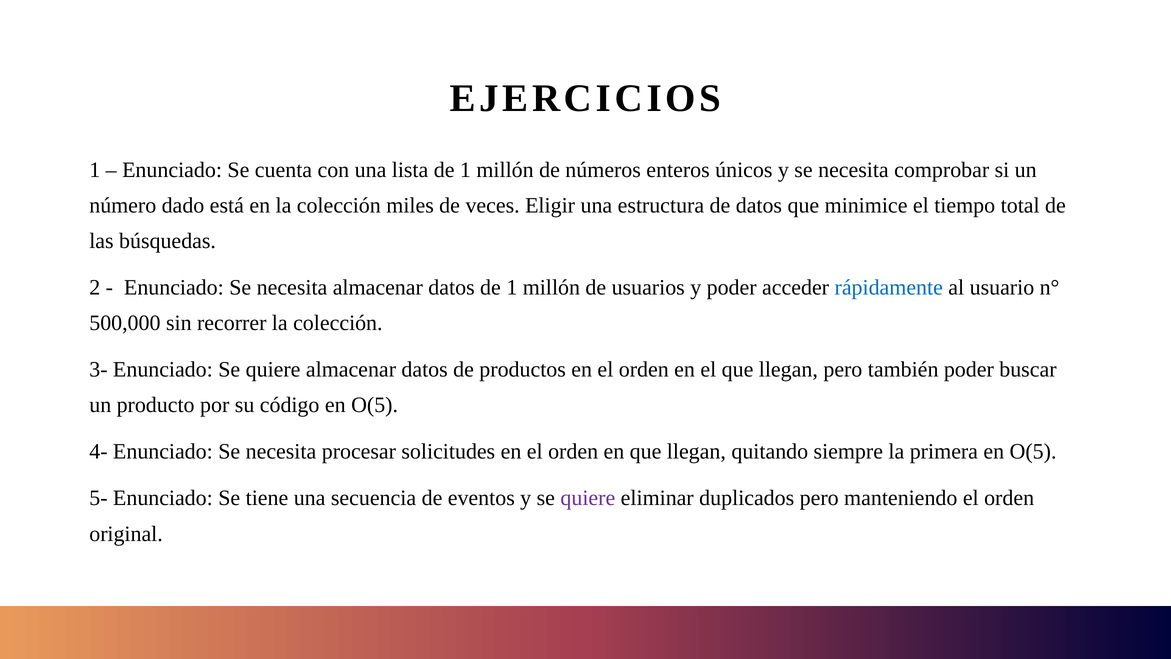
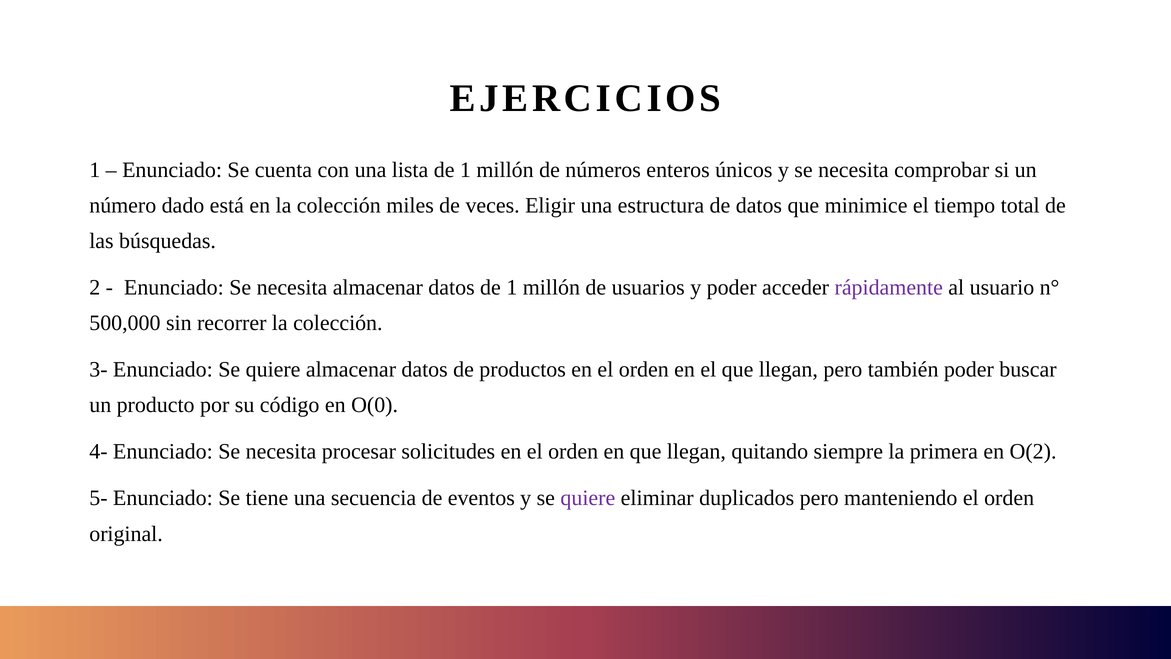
rápidamente colour: blue -> purple (889, 287)
código en O(5: O(5 -> O(0 (375, 405)
primera en O(5: O(5 -> O(2 (1033, 451)
